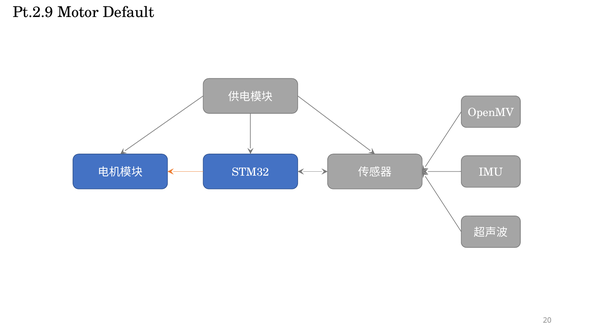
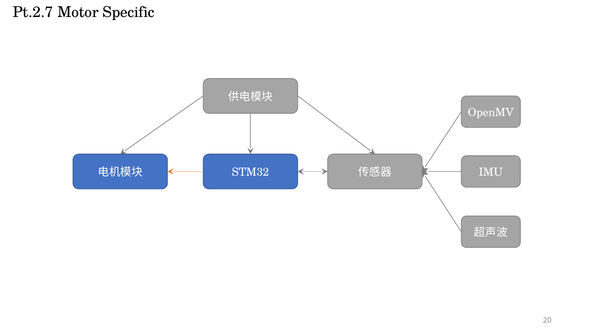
Pt.2.9: Pt.2.9 -> Pt.2.7 (33, 12)
Default: Default -> Specific (129, 12)
